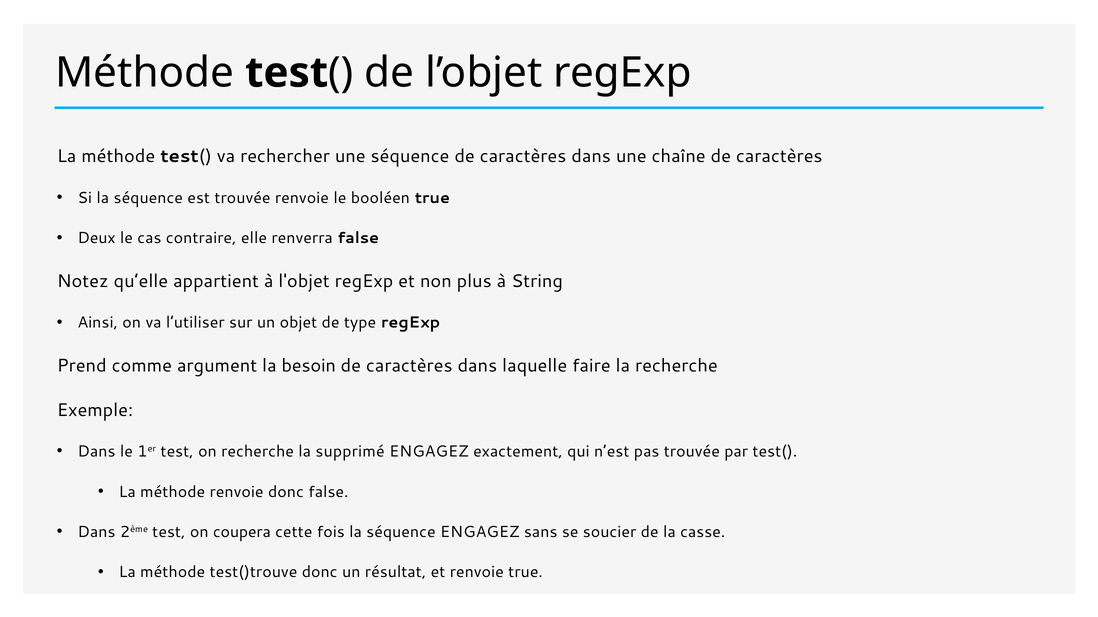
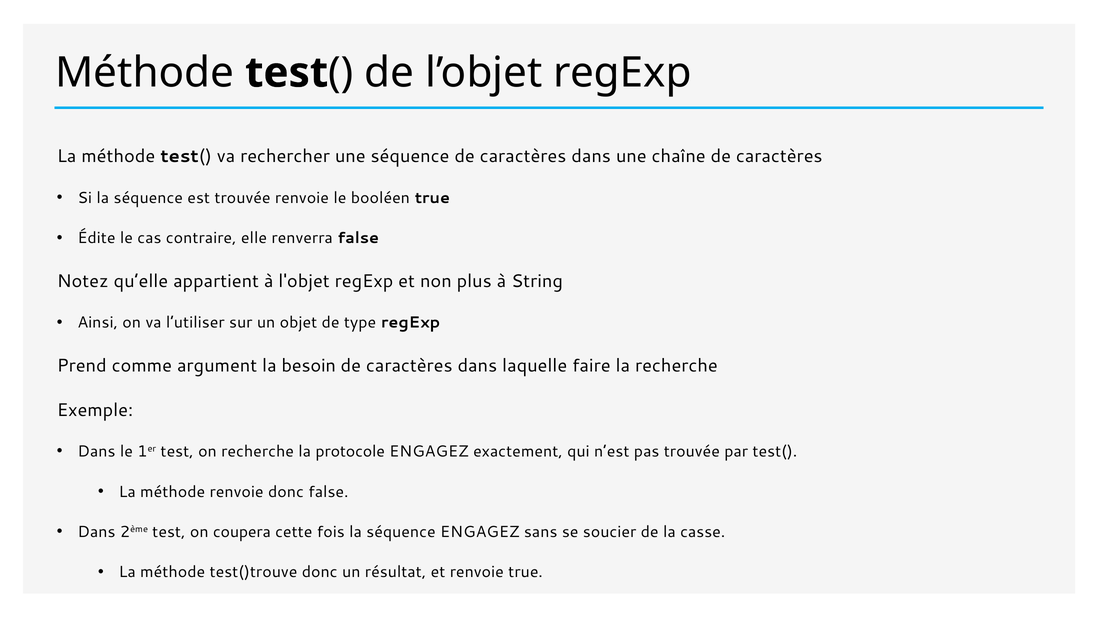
Deux: Deux -> Édite (96, 238)
supprimé: supprimé -> protocole (350, 452)
